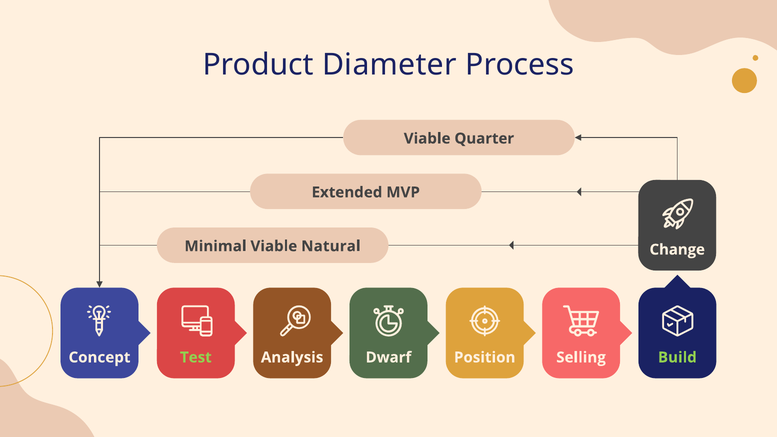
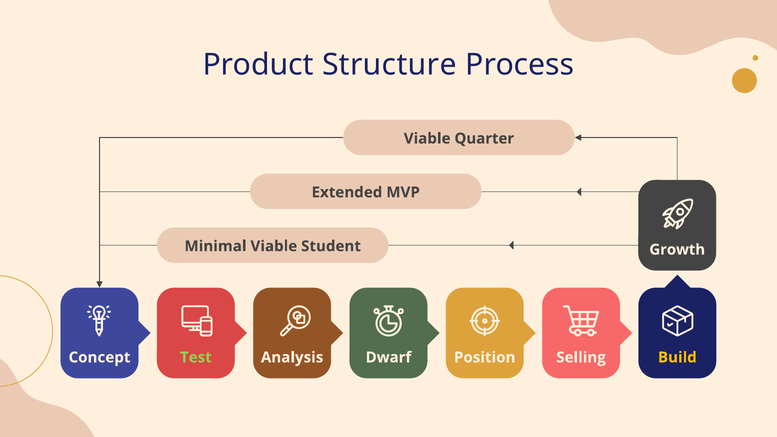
Diameter: Diameter -> Structure (389, 65)
Natural: Natural -> Student (331, 246)
Change: Change -> Growth (677, 250)
Build colour: light green -> yellow (677, 357)
